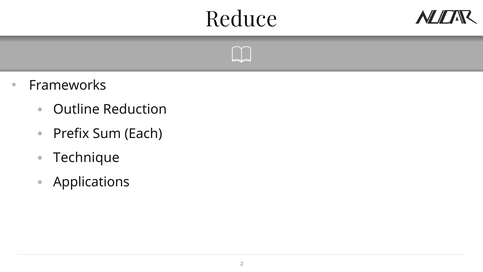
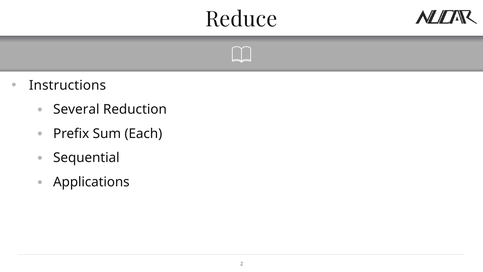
Frameworks: Frameworks -> Instructions (67, 85)
Outline: Outline -> Several (76, 109)
Technique: Technique -> Sequential (86, 158)
